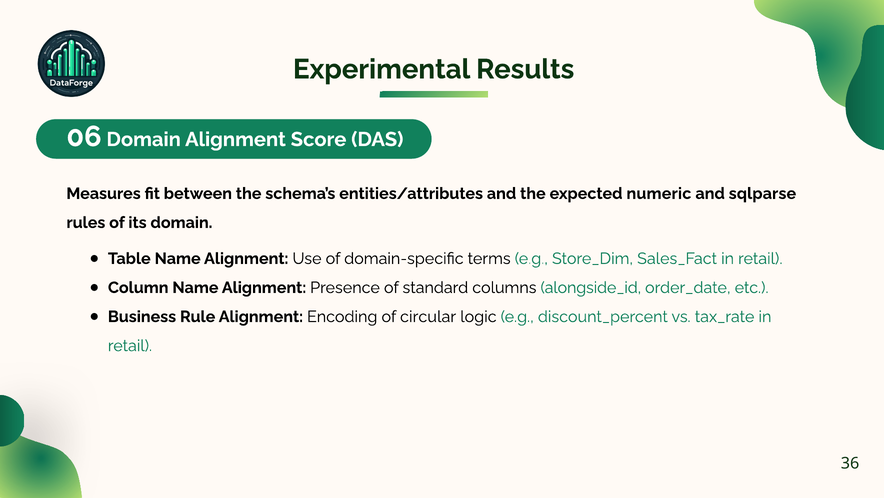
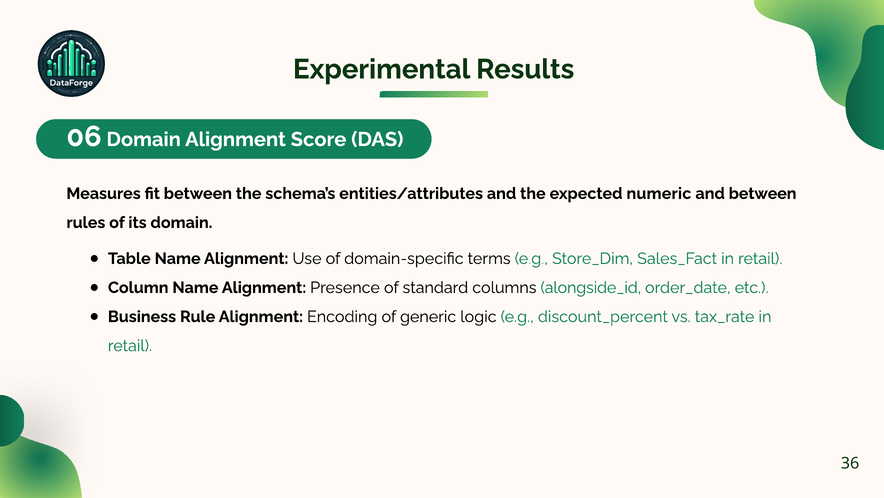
and sqlparse: sqlparse -> between (763, 194)
circular: circular -> generic (428, 317)
